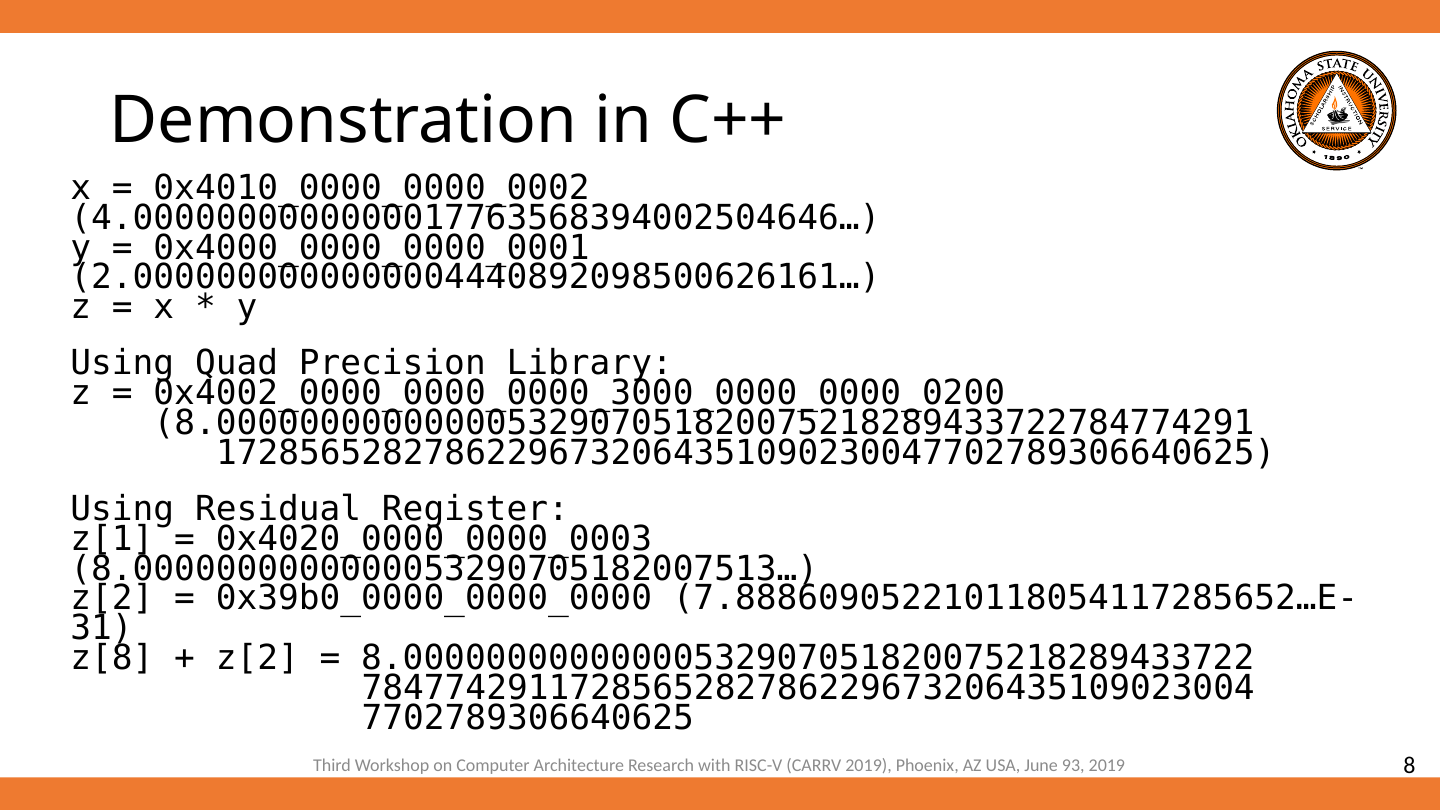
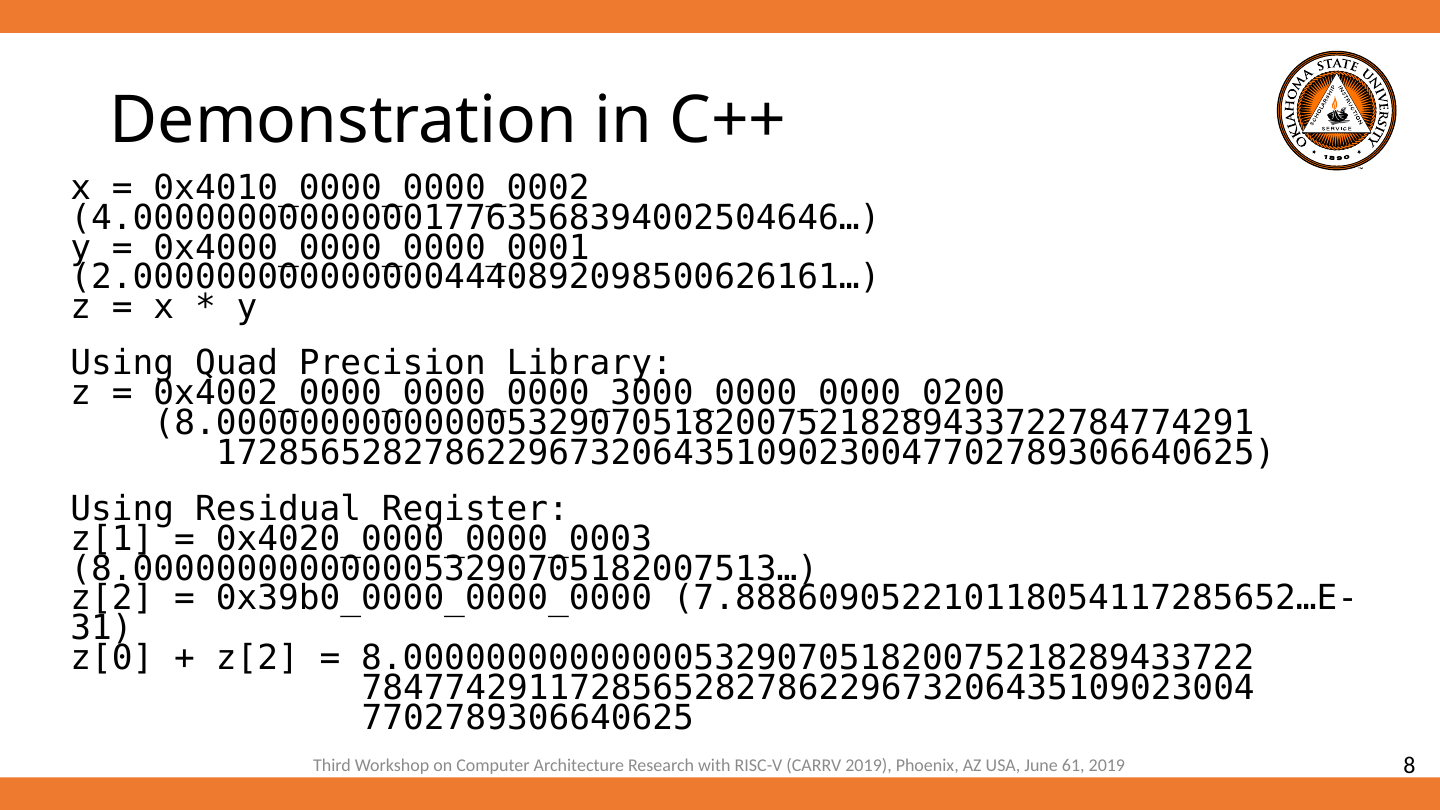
z[8: z[8 -> z[0 (112, 658)
93: 93 -> 61 (1073, 765)
